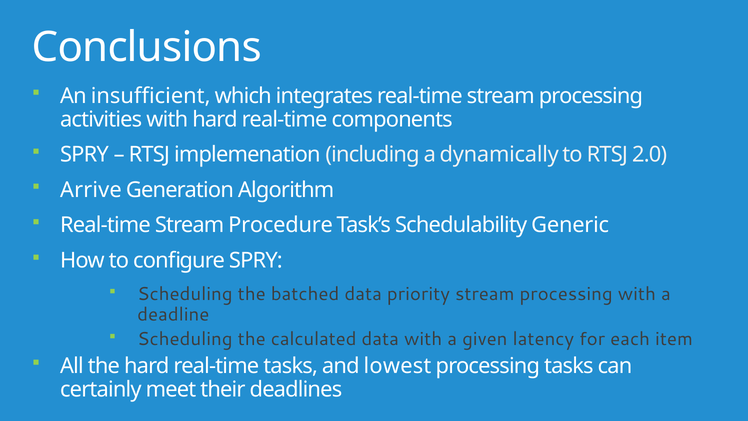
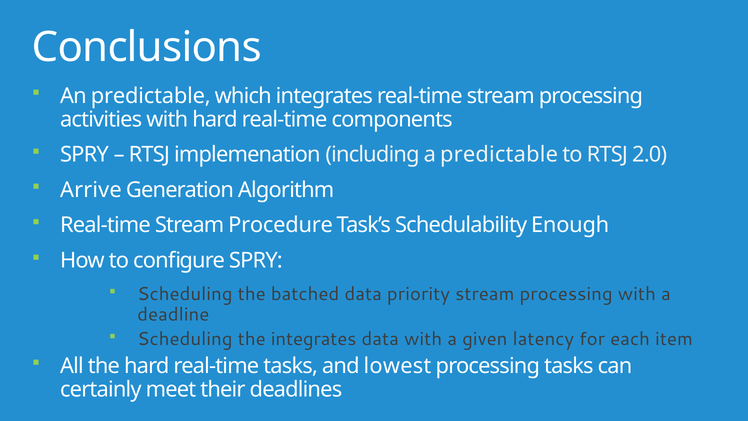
An insufficient: insufficient -> predictable (151, 96)
a dynamically: dynamically -> predictable (499, 155)
Generic: Generic -> Enough (570, 225)
the calculated: calculated -> integrates (314, 339)
